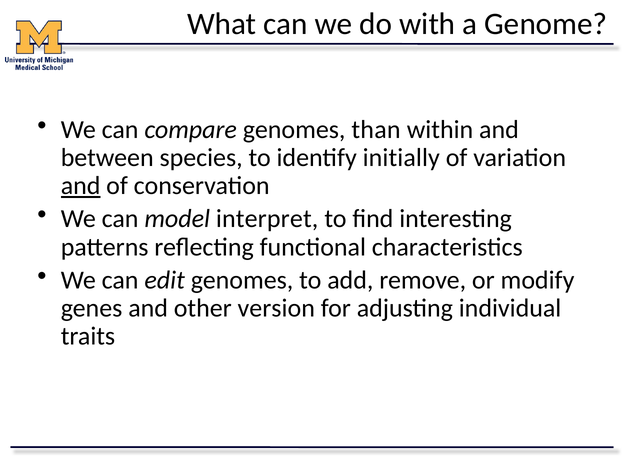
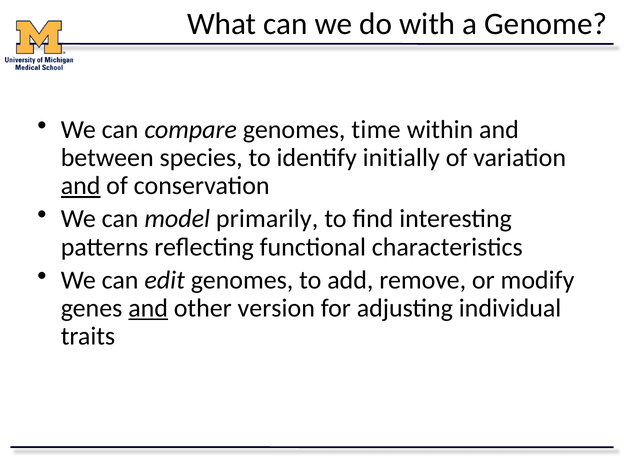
than: than -> time (376, 130)
interpret: interpret -> primarily (267, 219)
and underline: none -> present (148, 308)
